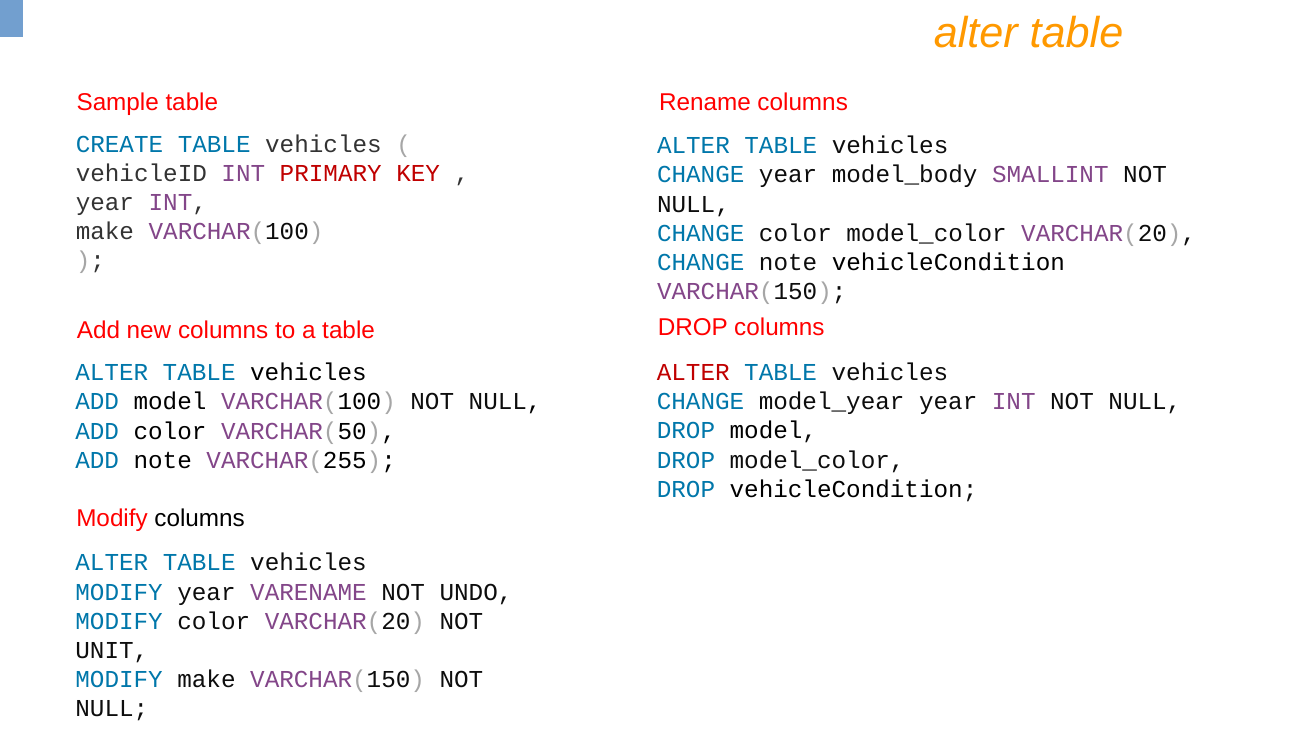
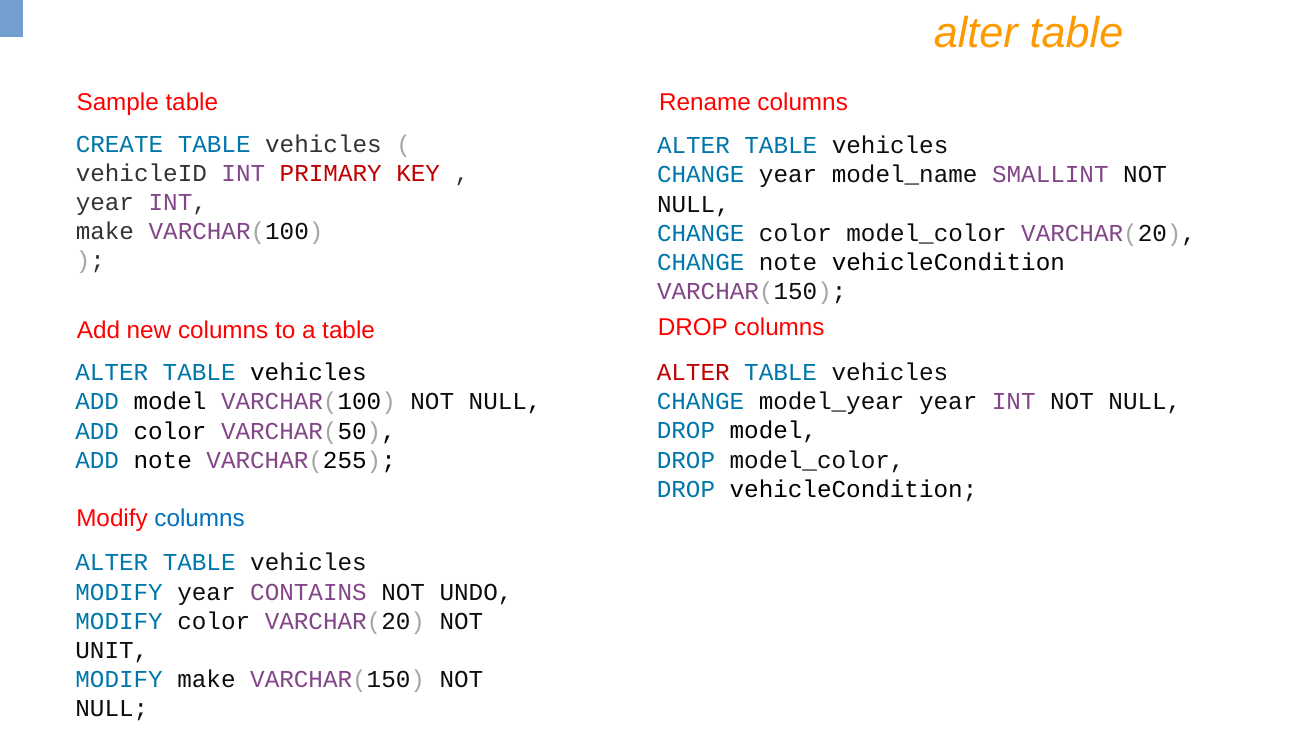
model_body: model_body -> model_name (905, 175)
columns colour: black -> blue (200, 518)
VARENAME: VARENAME -> CONTAINS (308, 592)
